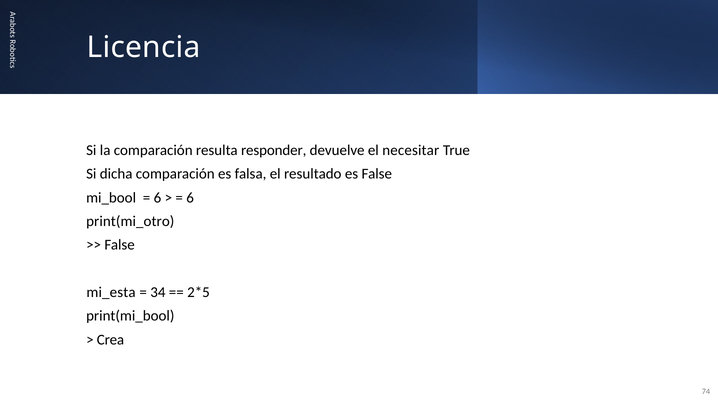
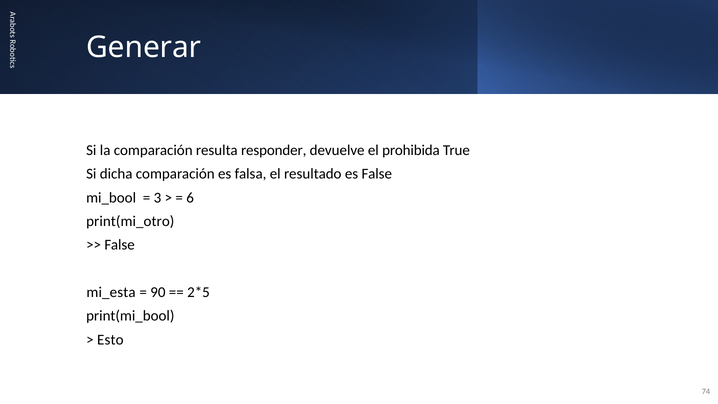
Licencia: Licencia -> Generar (144, 48)
necesitar: necesitar -> prohibida (411, 150)
6: 6 -> 3 (157, 198)
34: 34 -> 90 (158, 292)
Crea: Crea -> Esto (110, 340)
